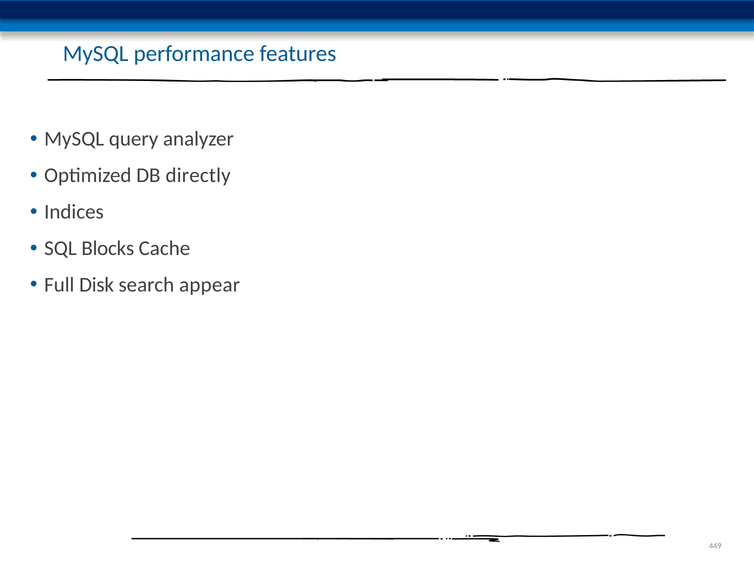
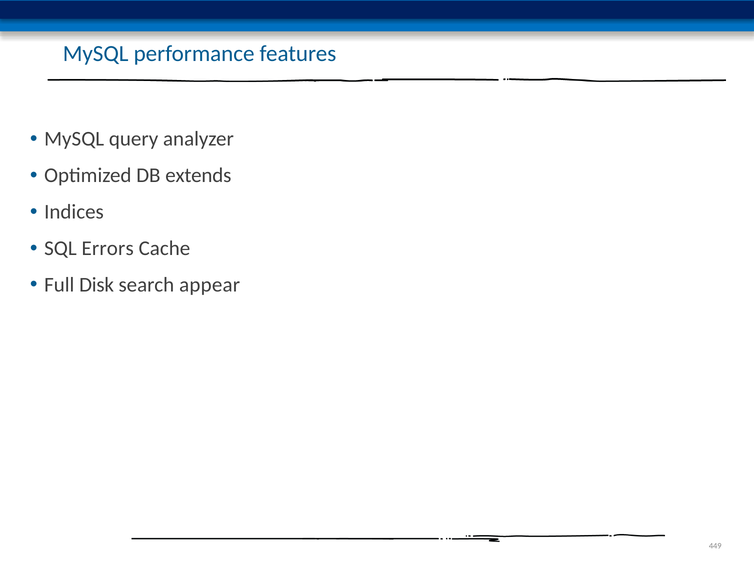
directly: directly -> extends (198, 176)
Blocks: Blocks -> Errors (108, 248)
